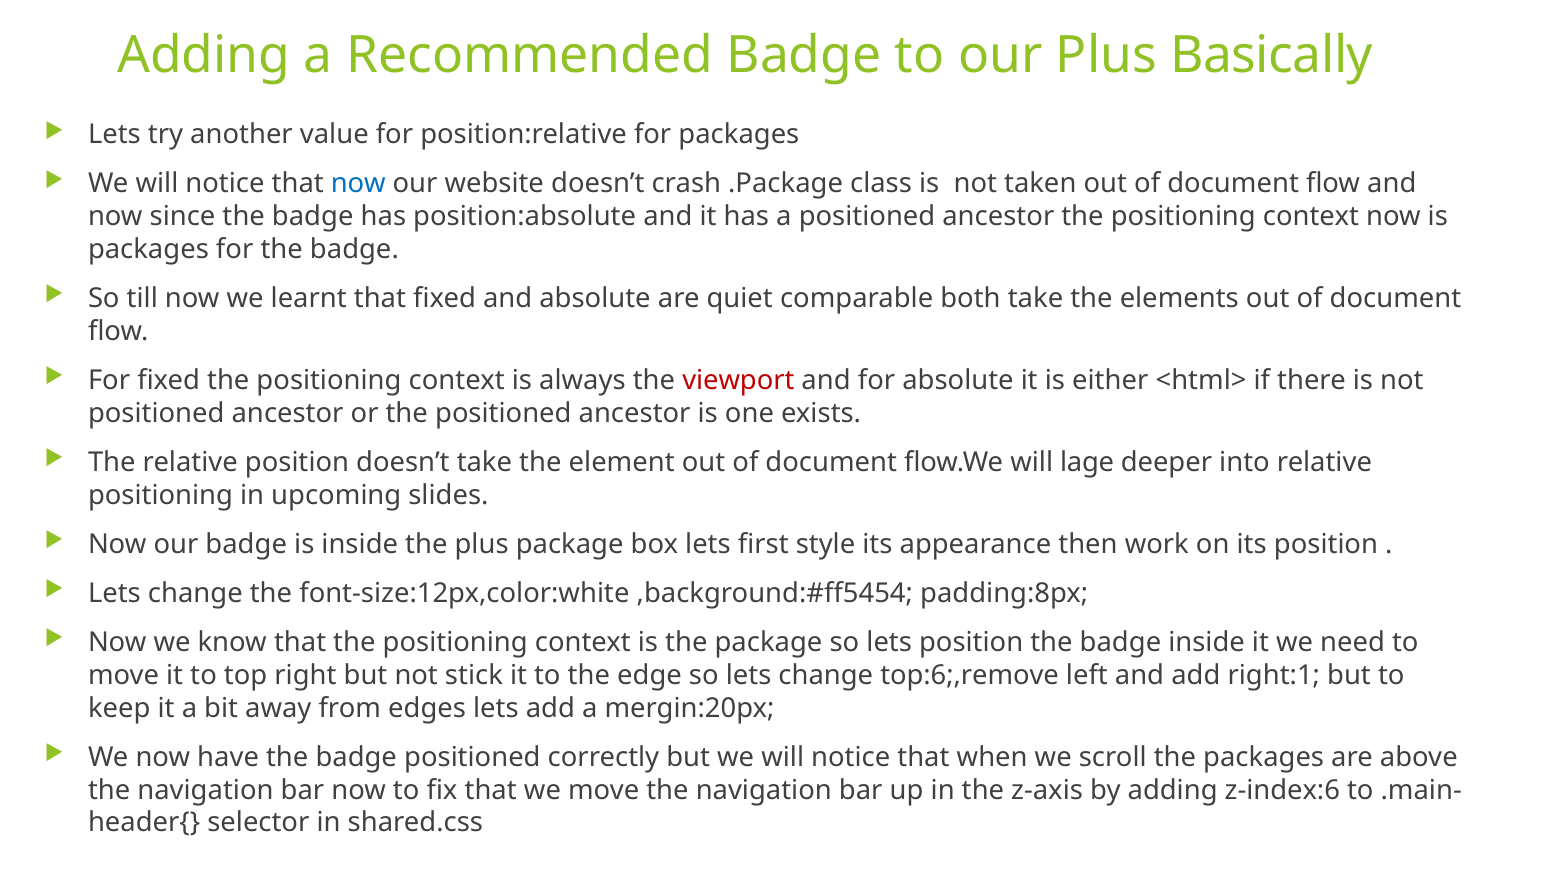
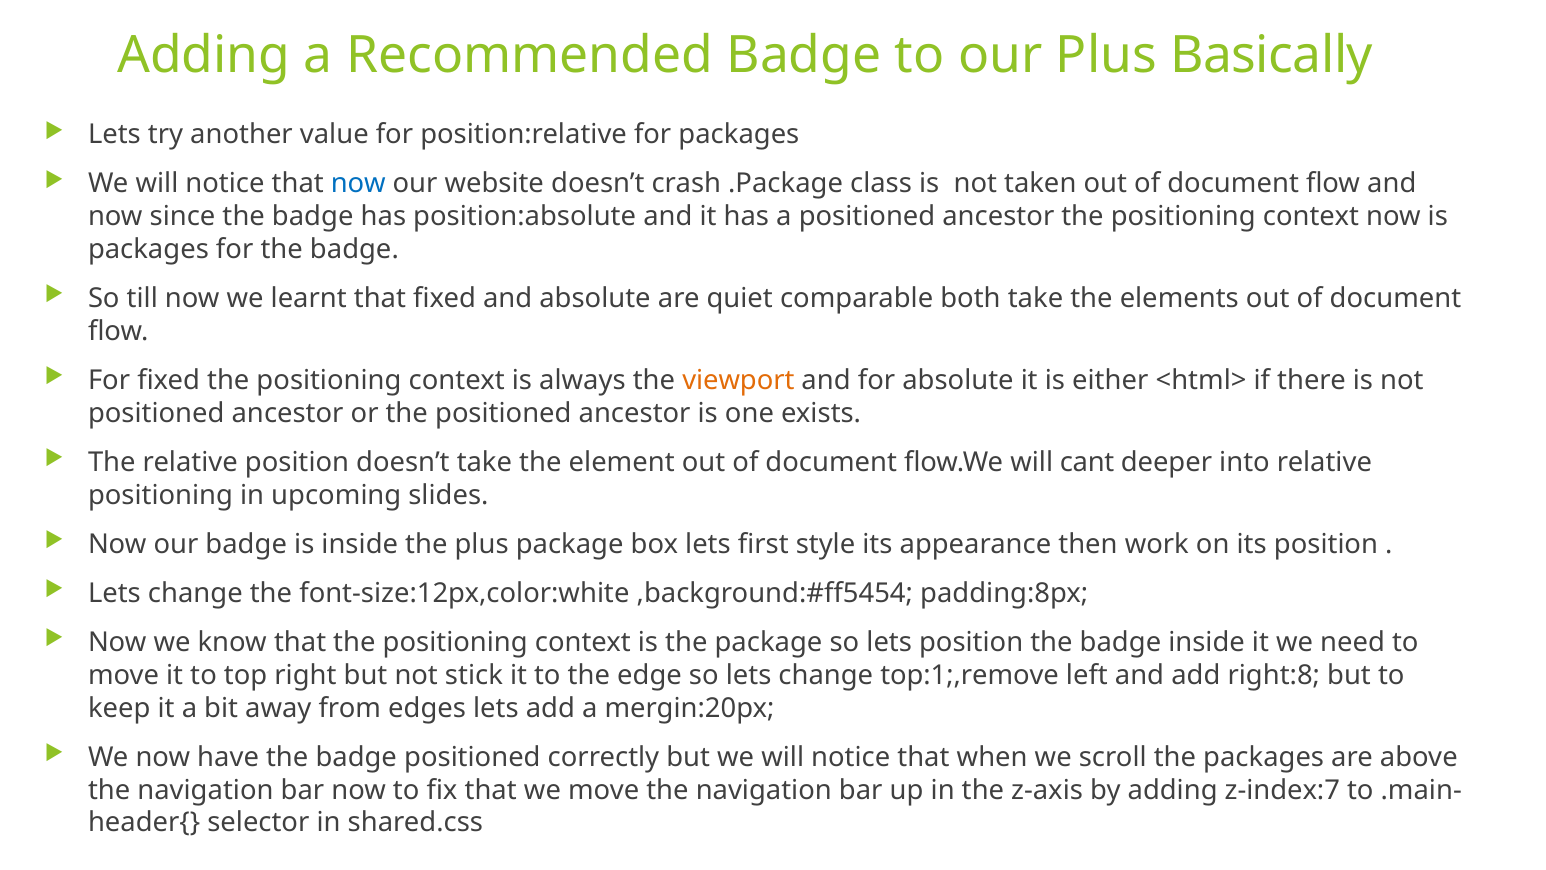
viewport colour: red -> orange (738, 380)
lage: lage -> cant (1087, 462)
top:6;,remove: top:6;,remove -> top:1;,remove (970, 675)
right:1: right:1 -> right:8 (1274, 675)
z-index:6: z-index:6 -> z-index:7 (1282, 790)
